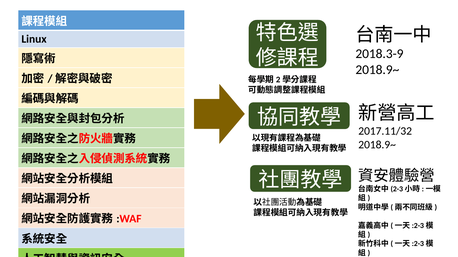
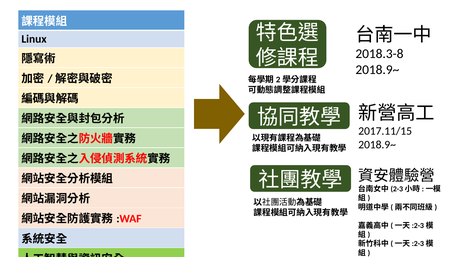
2018.3-9: 2018.3-9 -> 2018.3-8 (379, 54)
2017.11/32: 2017.11/32 -> 2017.11/15 (385, 131)
